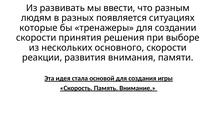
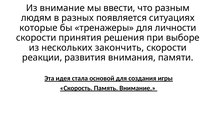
Из развивать: развивать -> внимание (62, 8)
создании: создании -> личности (176, 28)
основного: основного -> закончить (119, 48)
